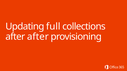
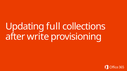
after after: after -> write (38, 37)
